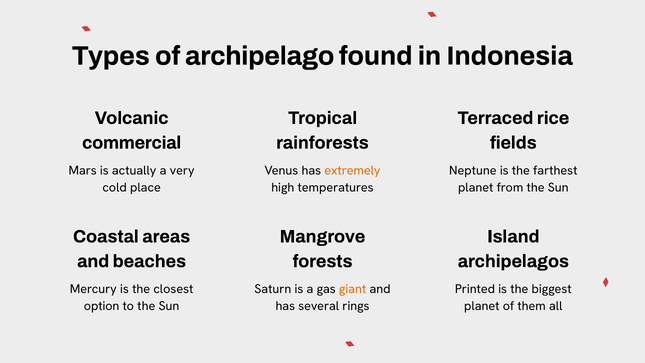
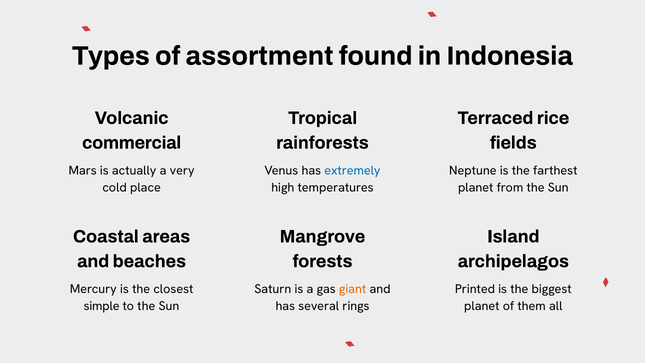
archipelago: archipelago -> assortment (259, 56)
extremely colour: orange -> blue (352, 170)
option: option -> simple (102, 306)
